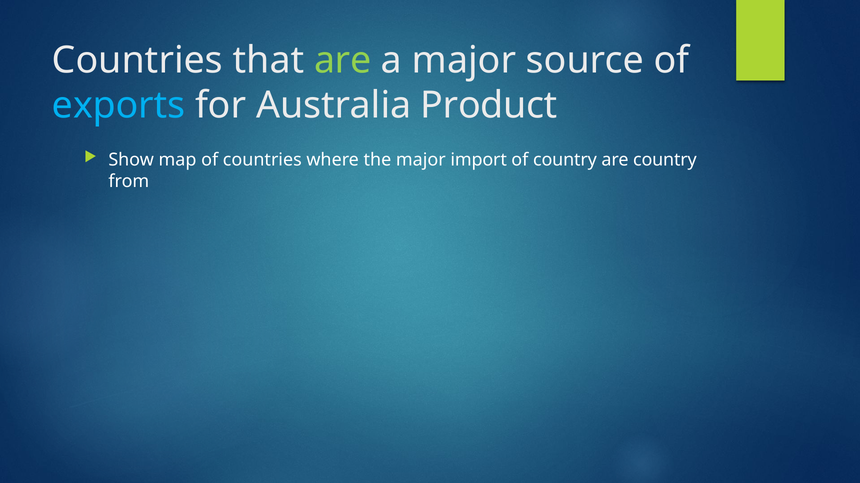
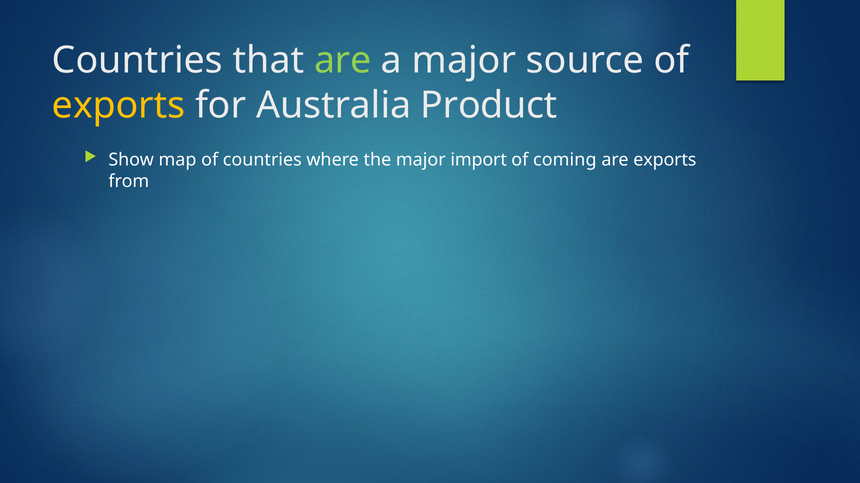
exports colour: light blue -> yellow (119, 105)
of country: country -> coming (565, 160)
are country: country -> exports (665, 160)
